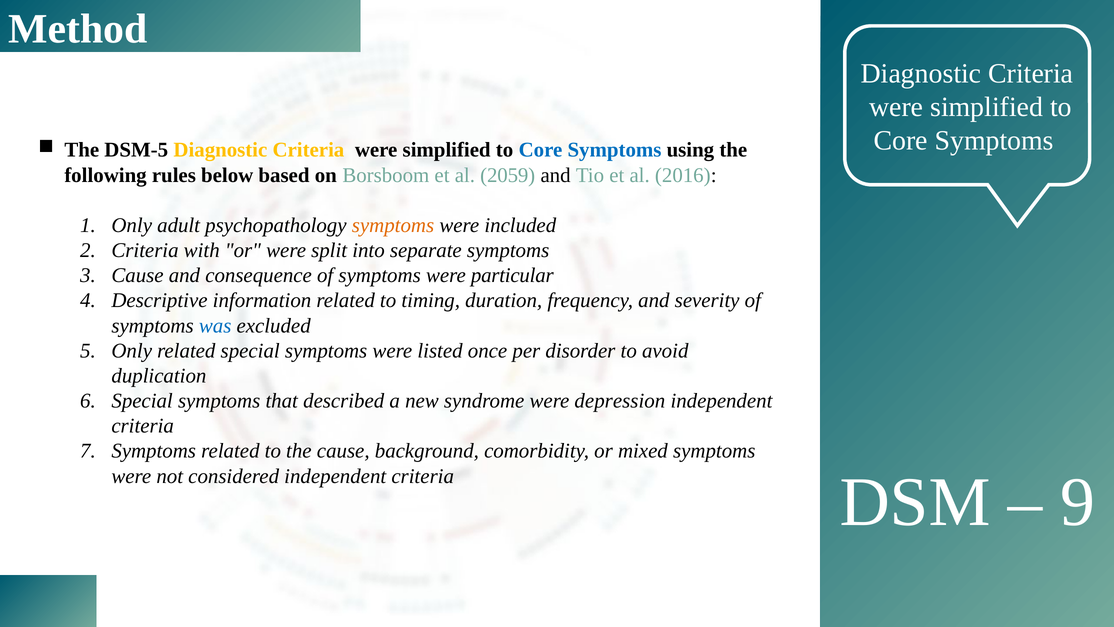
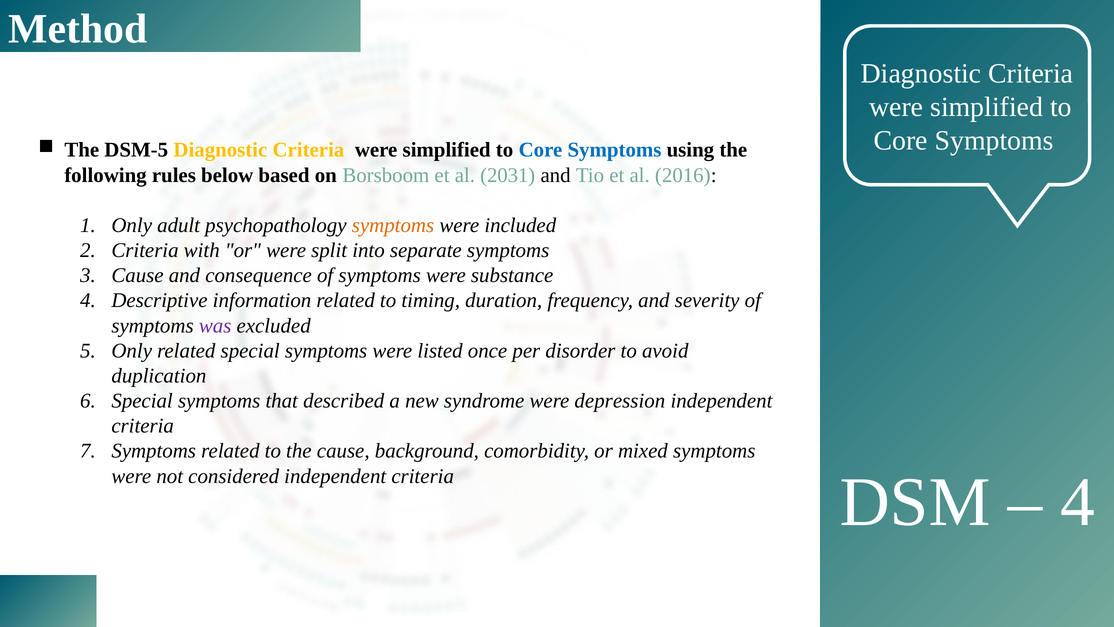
2059: 2059 -> 2031 (508, 175)
particular: particular -> substance (512, 275)
was colour: blue -> purple (215, 325)
9: 9 -> 4 (1077, 502)
